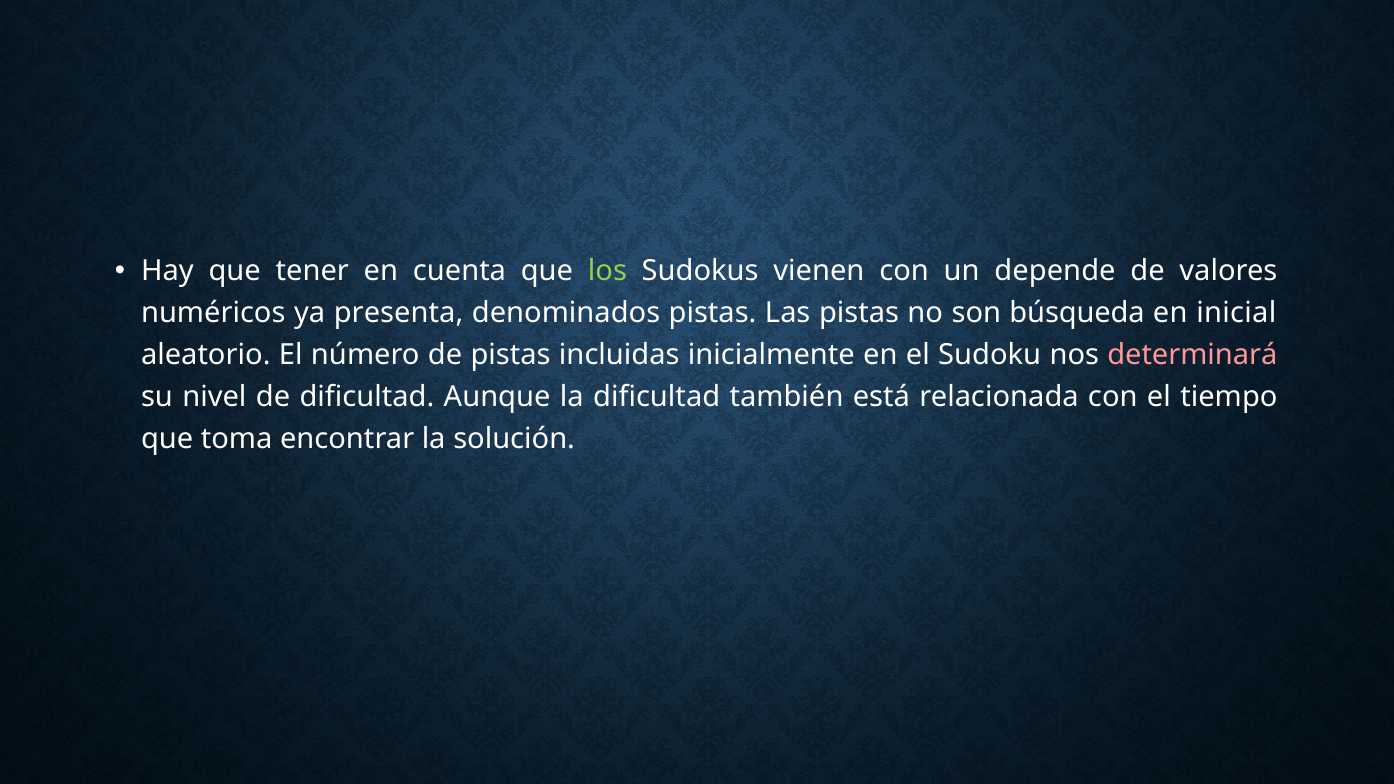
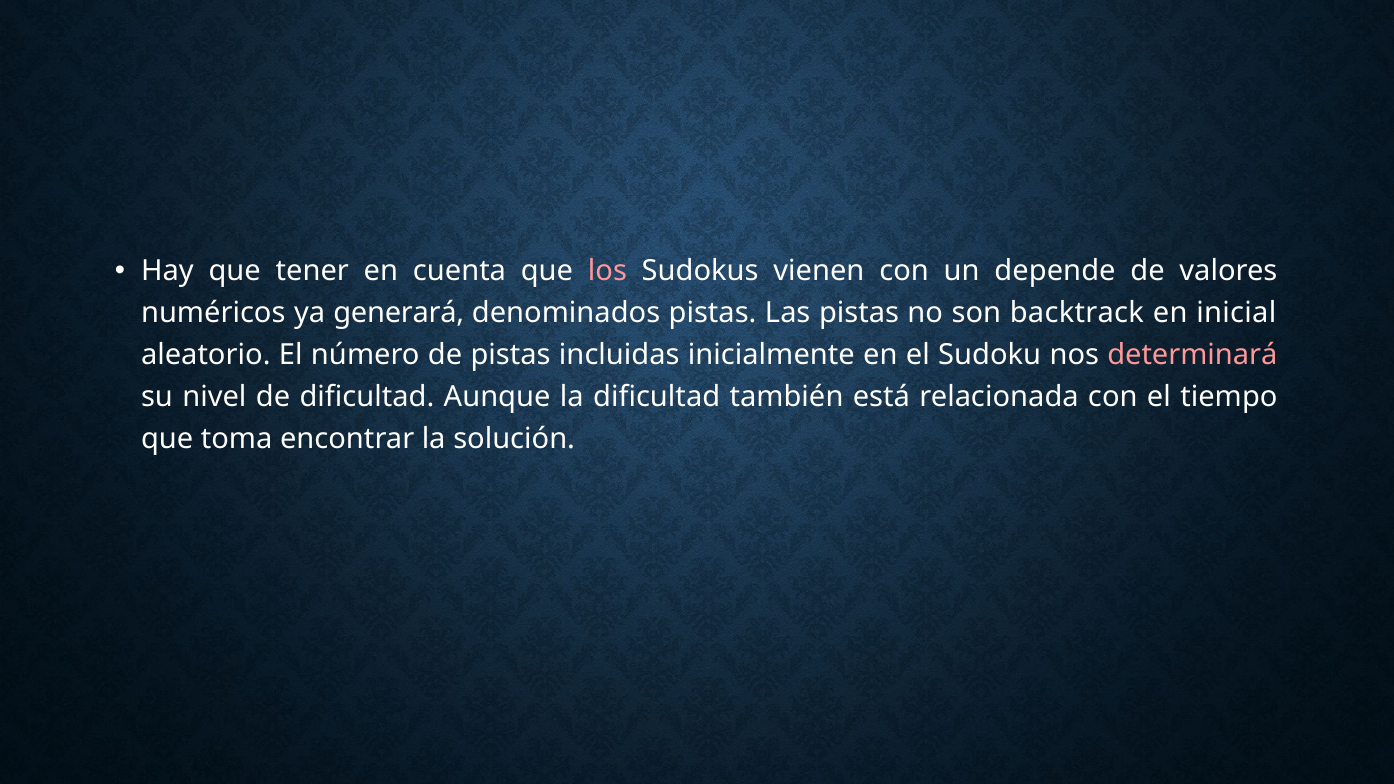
los colour: light green -> pink (607, 271)
presenta: presenta -> generará (399, 313)
búsqueda: búsqueda -> backtrack (1077, 313)
